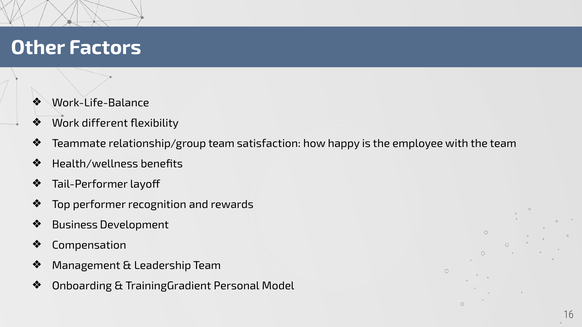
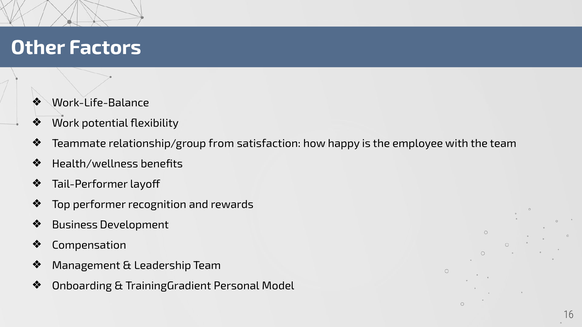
different: different -> potential (105, 123)
relationship/group team: team -> from (221, 143)
